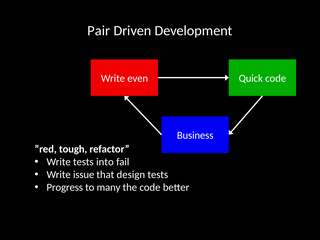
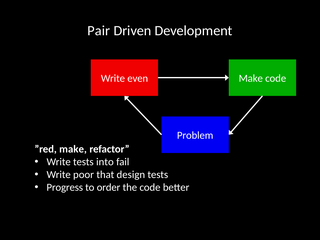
Quick: Quick -> Make (251, 78)
Business: Business -> Problem (195, 135)
”red tough: tough -> make (73, 149)
issue: issue -> poor (84, 175)
many: many -> order (109, 187)
